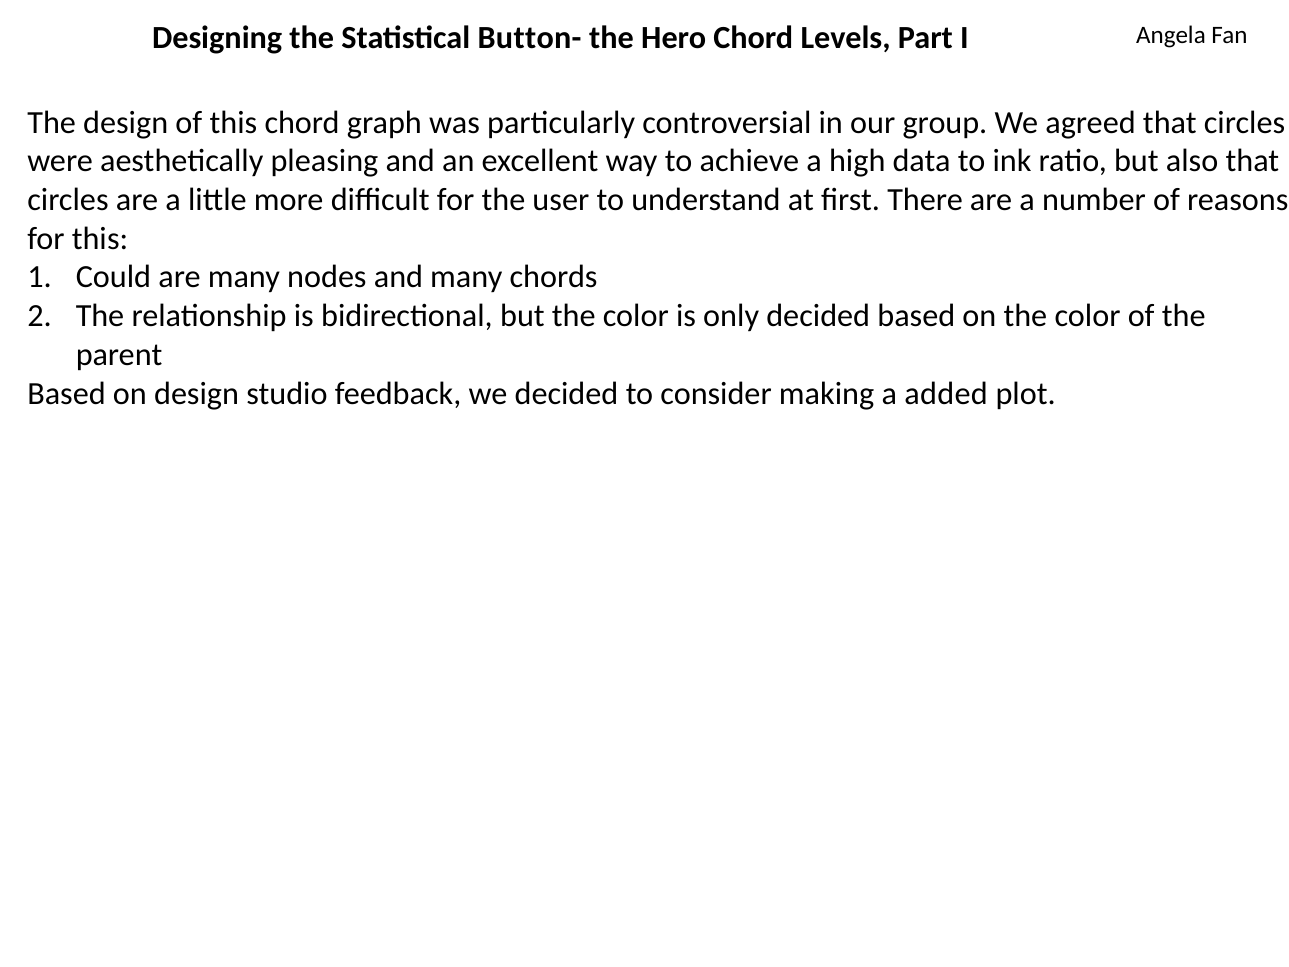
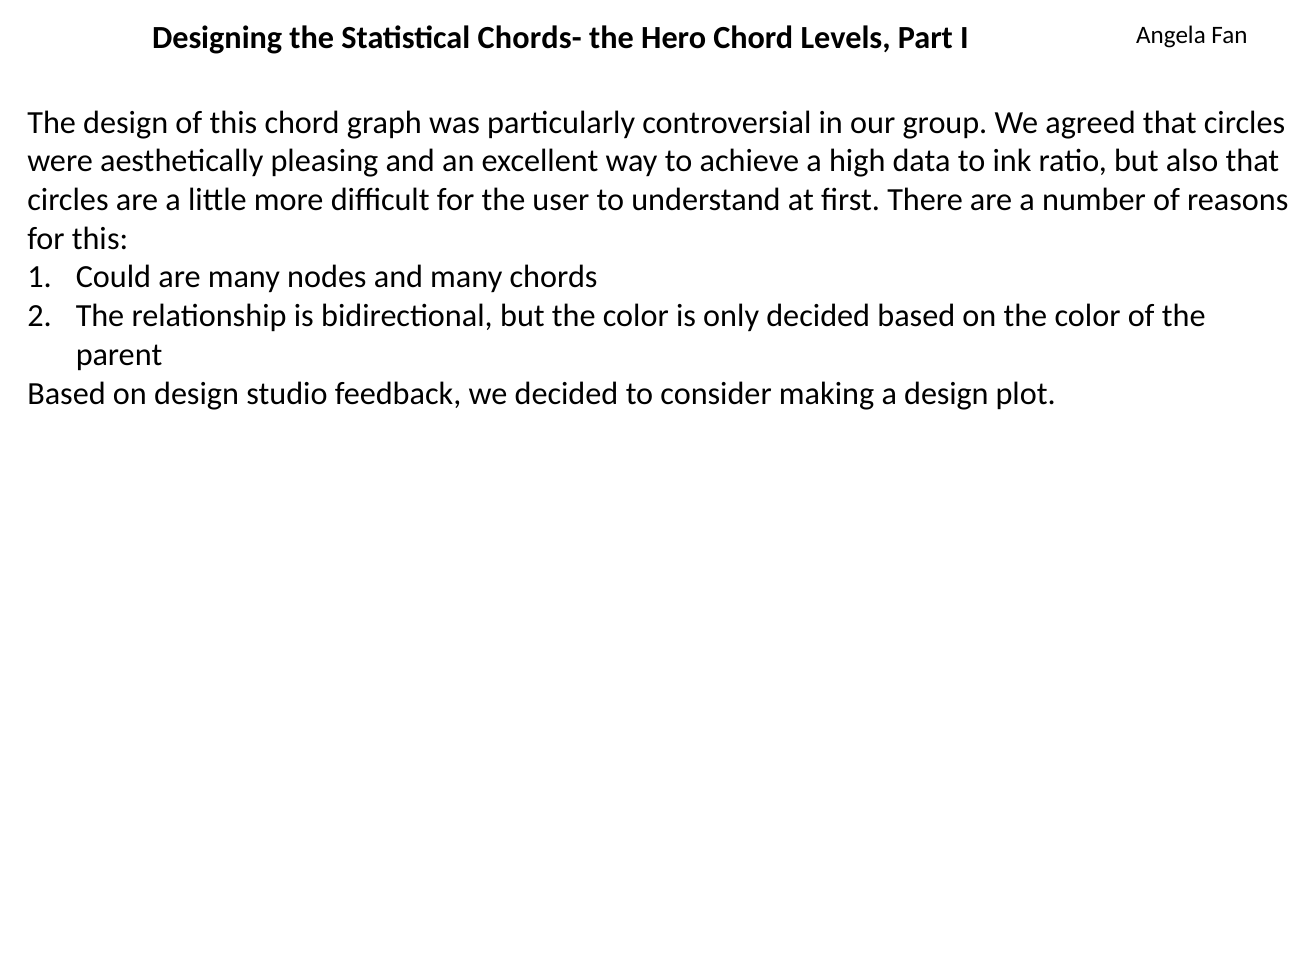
Button-: Button- -> Chords- (530, 38)
a added: added -> design (946, 393)
